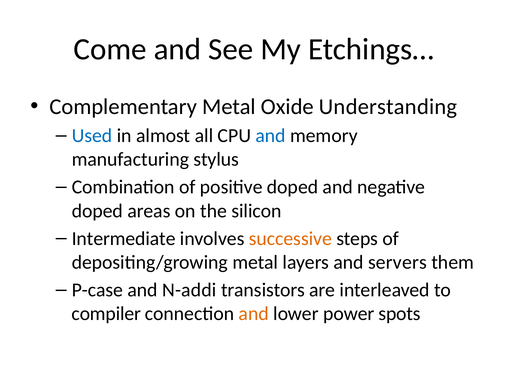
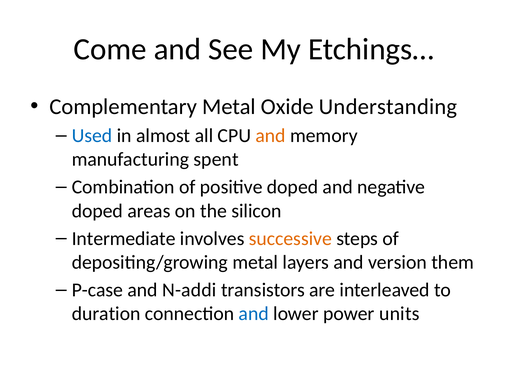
and colour: blue -> orange (271, 136)
stylus: stylus -> spent (216, 159)
servers: servers -> version (397, 262)
compiler: compiler -> duration (106, 314)
and colour: orange -> blue (254, 314)
spots: spots -> units (399, 314)
